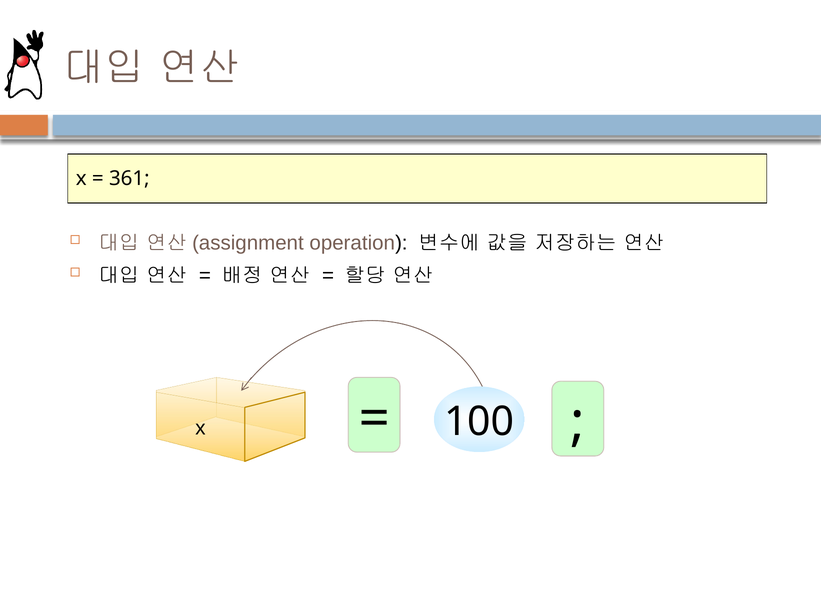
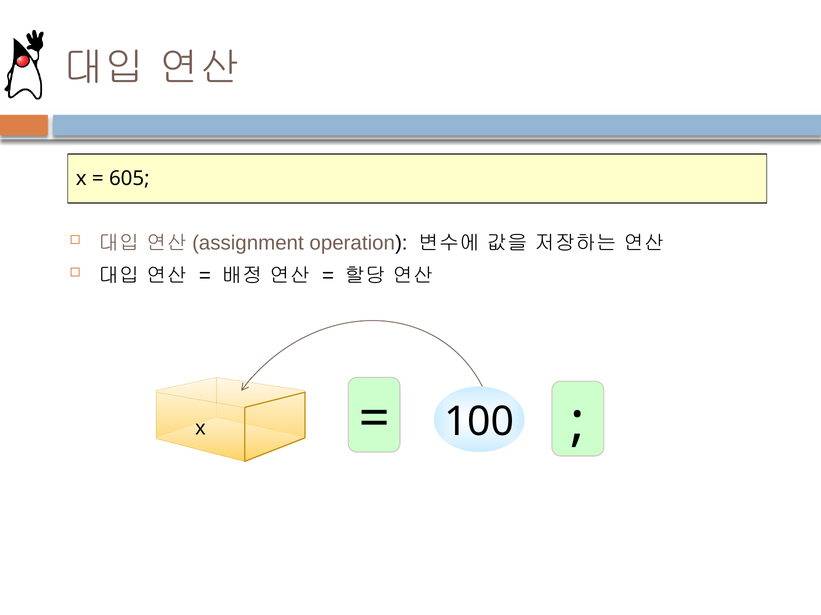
361: 361 -> 605 (129, 179)
